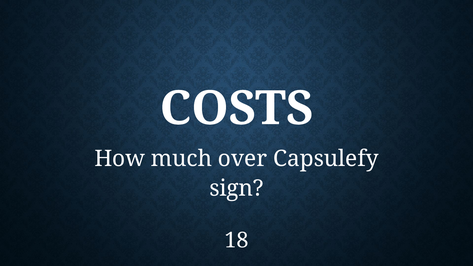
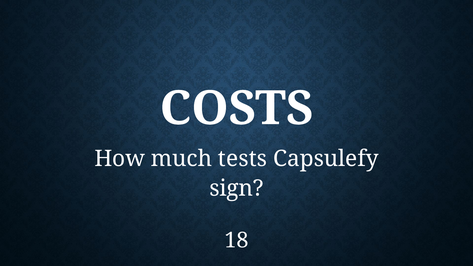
over: over -> tests (242, 159)
